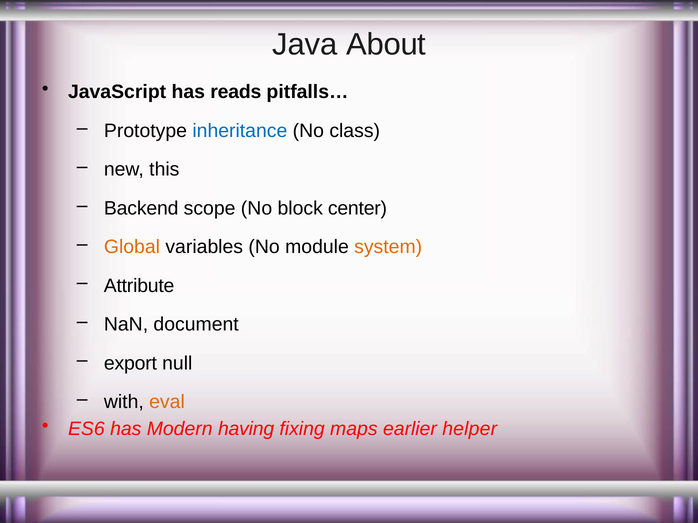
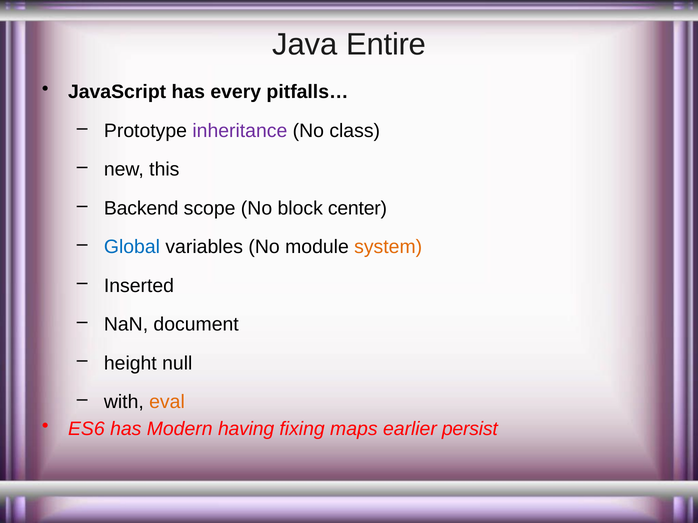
About: About -> Entire (386, 45)
reads: reads -> every (236, 92)
inheritance colour: blue -> purple (240, 131)
Global colour: orange -> blue (132, 247)
Attribute: Attribute -> Inserted (139, 286)
export: export -> height (130, 364)
helper: helper -> persist (470, 429)
